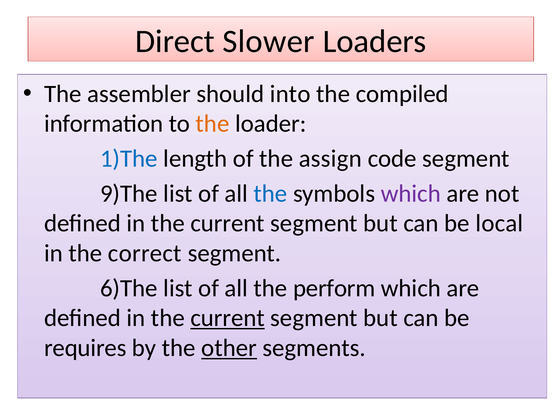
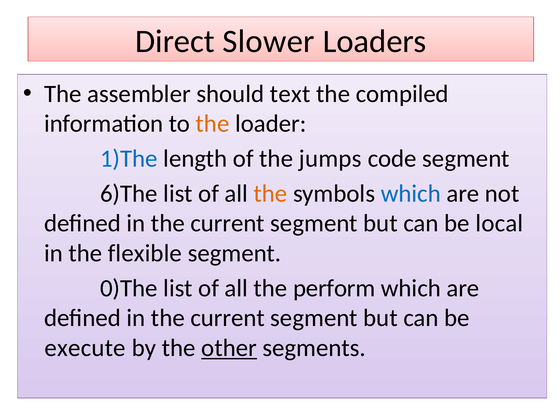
into: into -> text (290, 94)
assign: assign -> jumps (330, 159)
9)The: 9)The -> 6)The (129, 193)
the colour: blue -> orange (270, 193)
which colour: purple -> blue (411, 193)
correct: correct -> flexible (145, 253)
6)The: 6)The -> 0)The (129, 288)
current underline: present -> none (228, 318)
requires: requires -> execute (85, 348)
